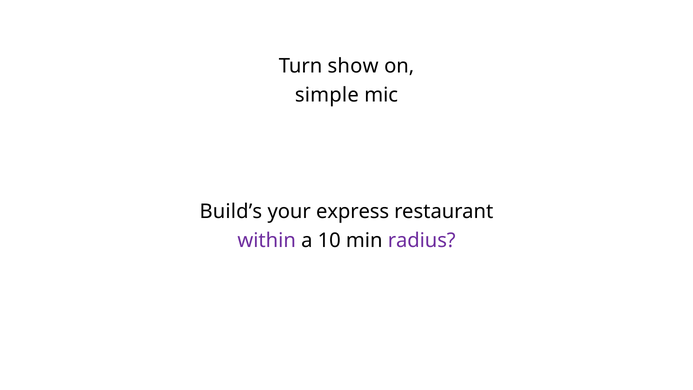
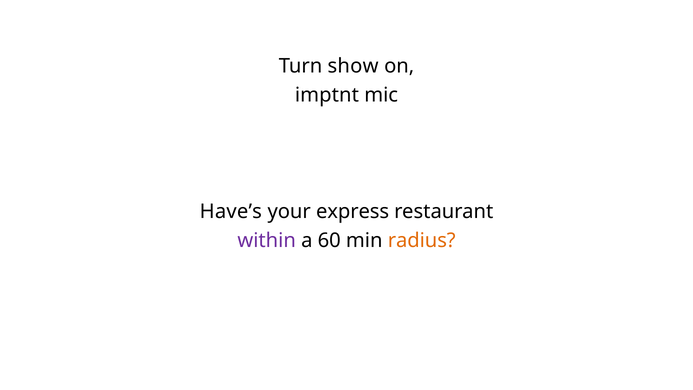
simple: simple -> imptnt (327, 95)
Build’s: Build’s -> Have’s (231, 211)
10: 10 -> 60 (329, 240)
radius colour: purple -> orange (422, 240)
